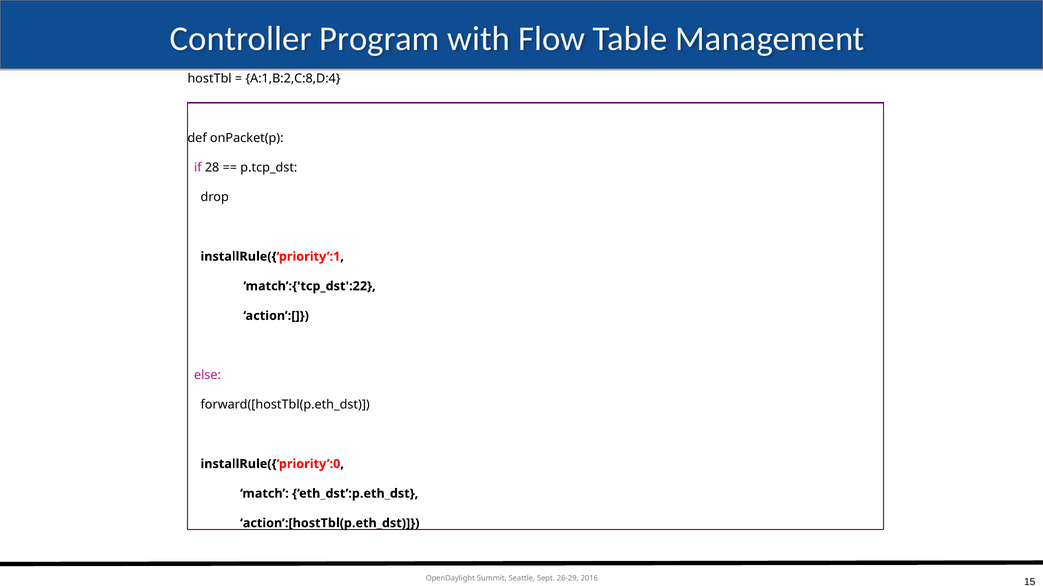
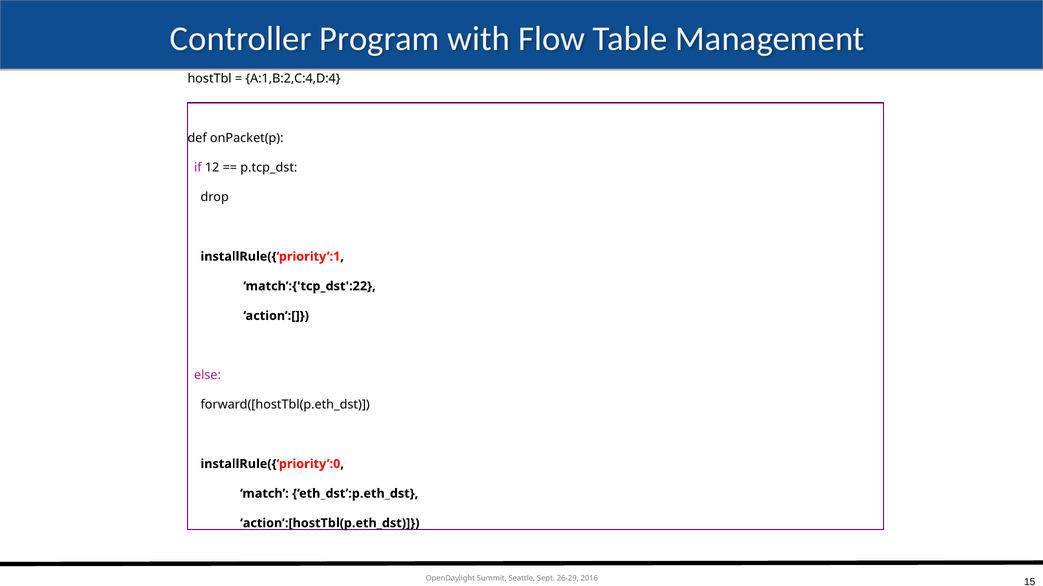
A:1,B:2,C:8,D:4: A:1,B:2,C:8,D:4 -> A:1,B:2,C:4,D:4 (293, 79)
28: 28 -> 12 (212, 168)
